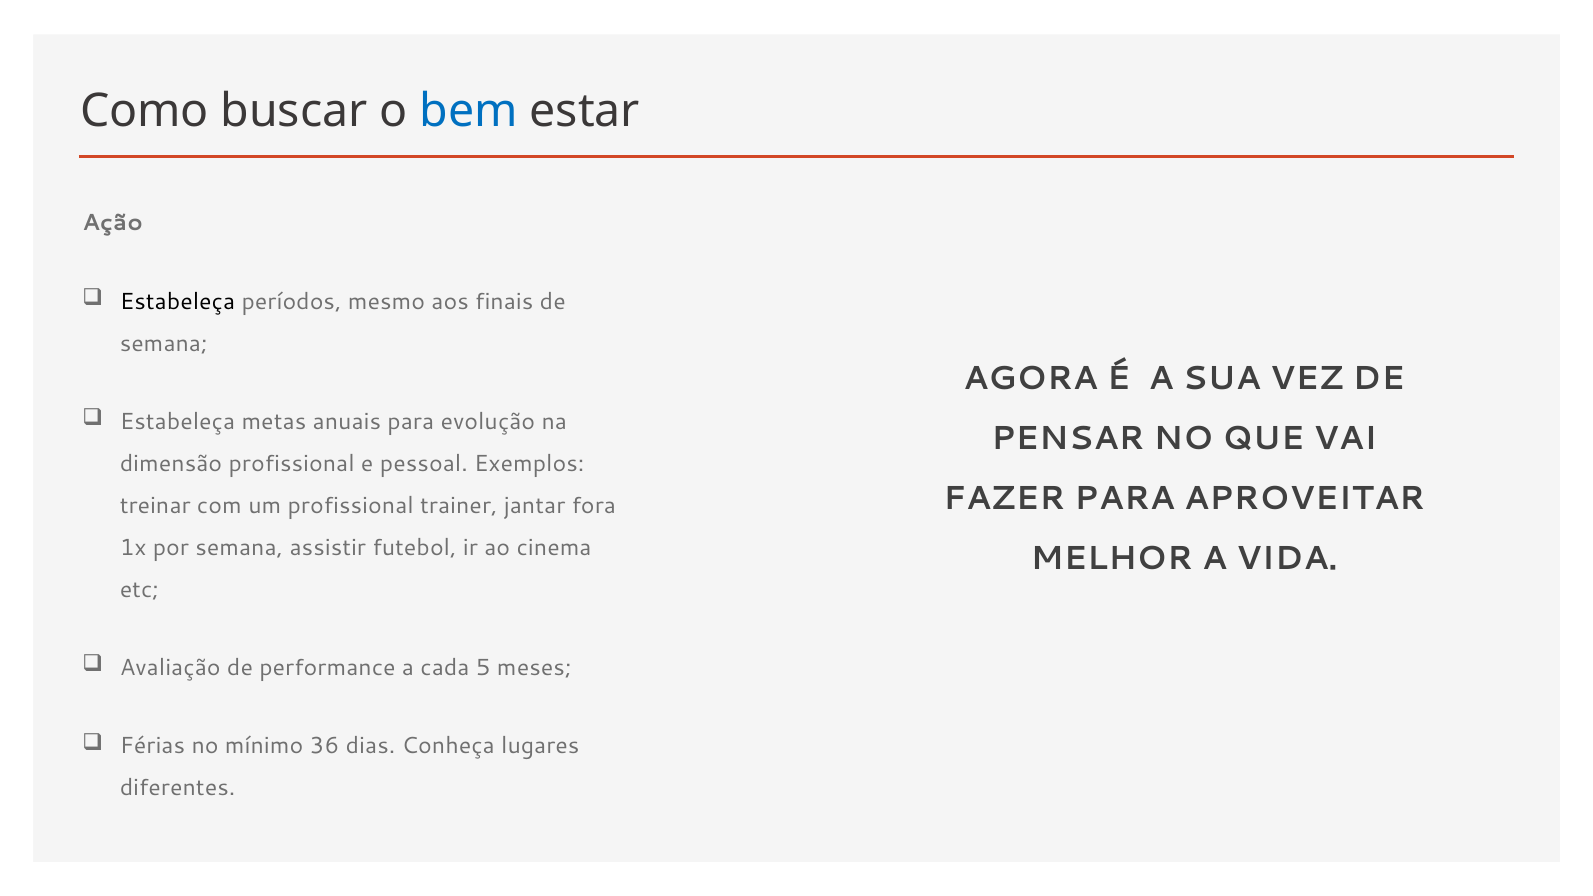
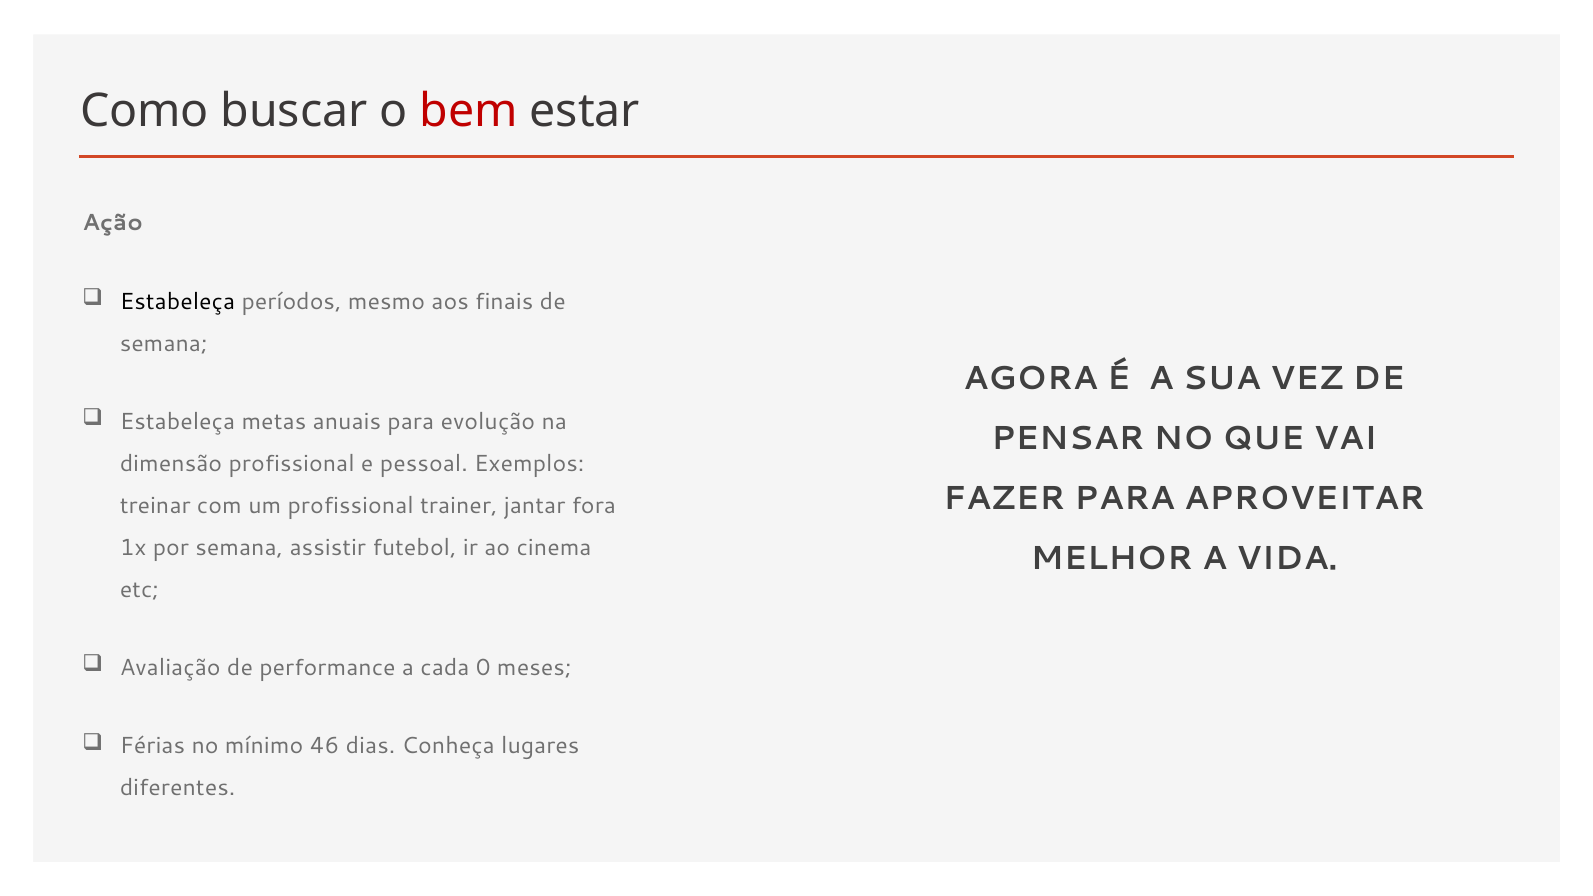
bem colour: blue -> red (469, 112)
5: 5 -> 0 (483, 668)
36: 36 -> 46 (324, 746)
